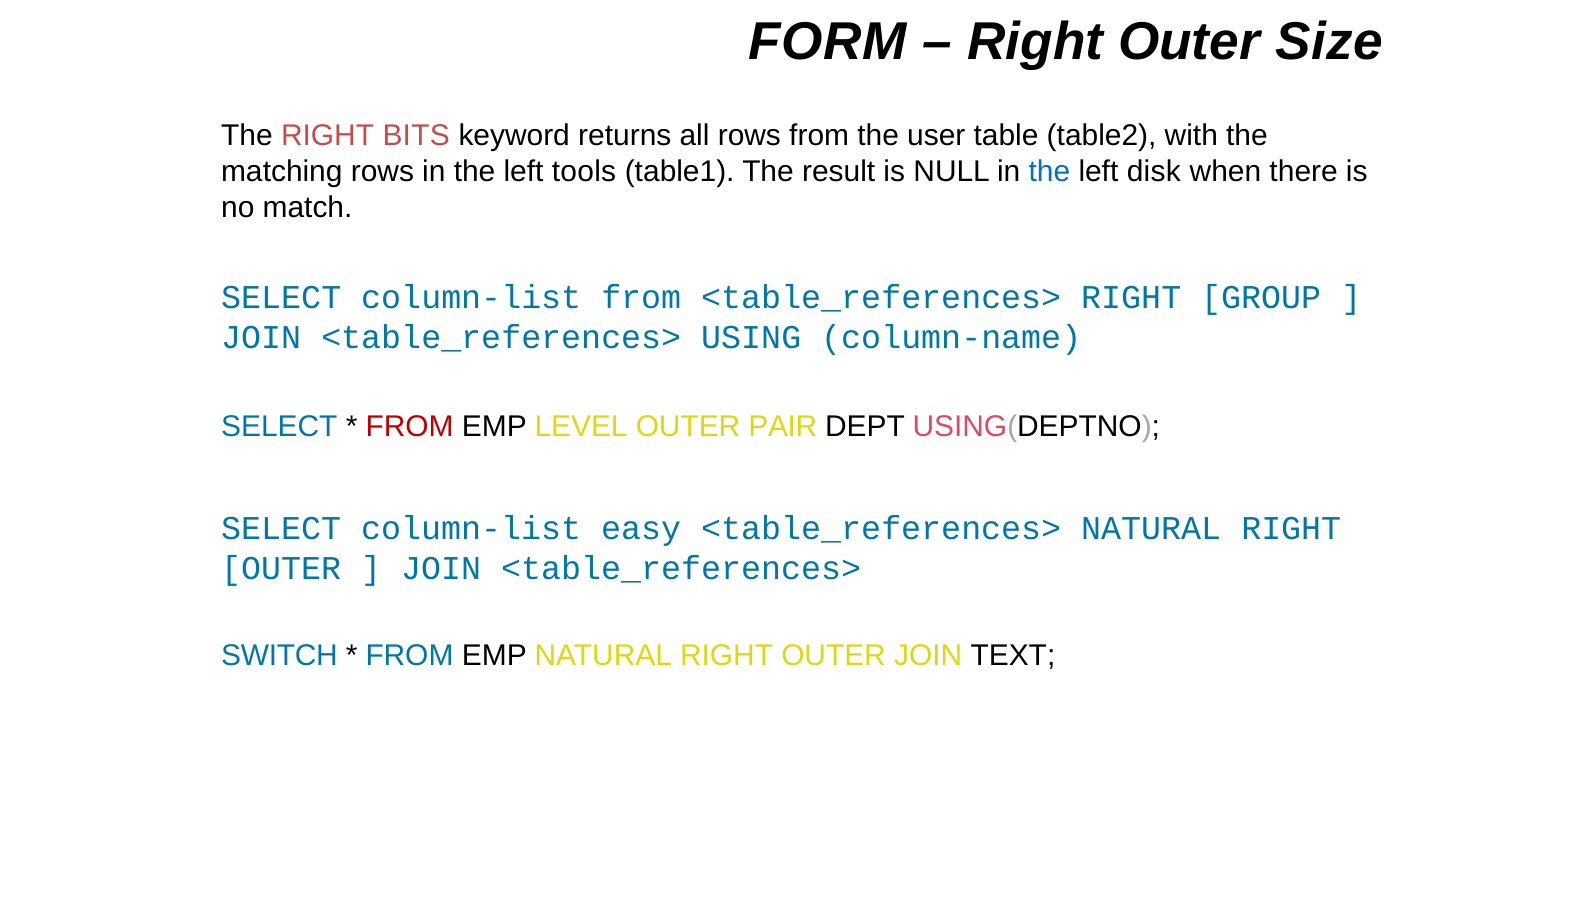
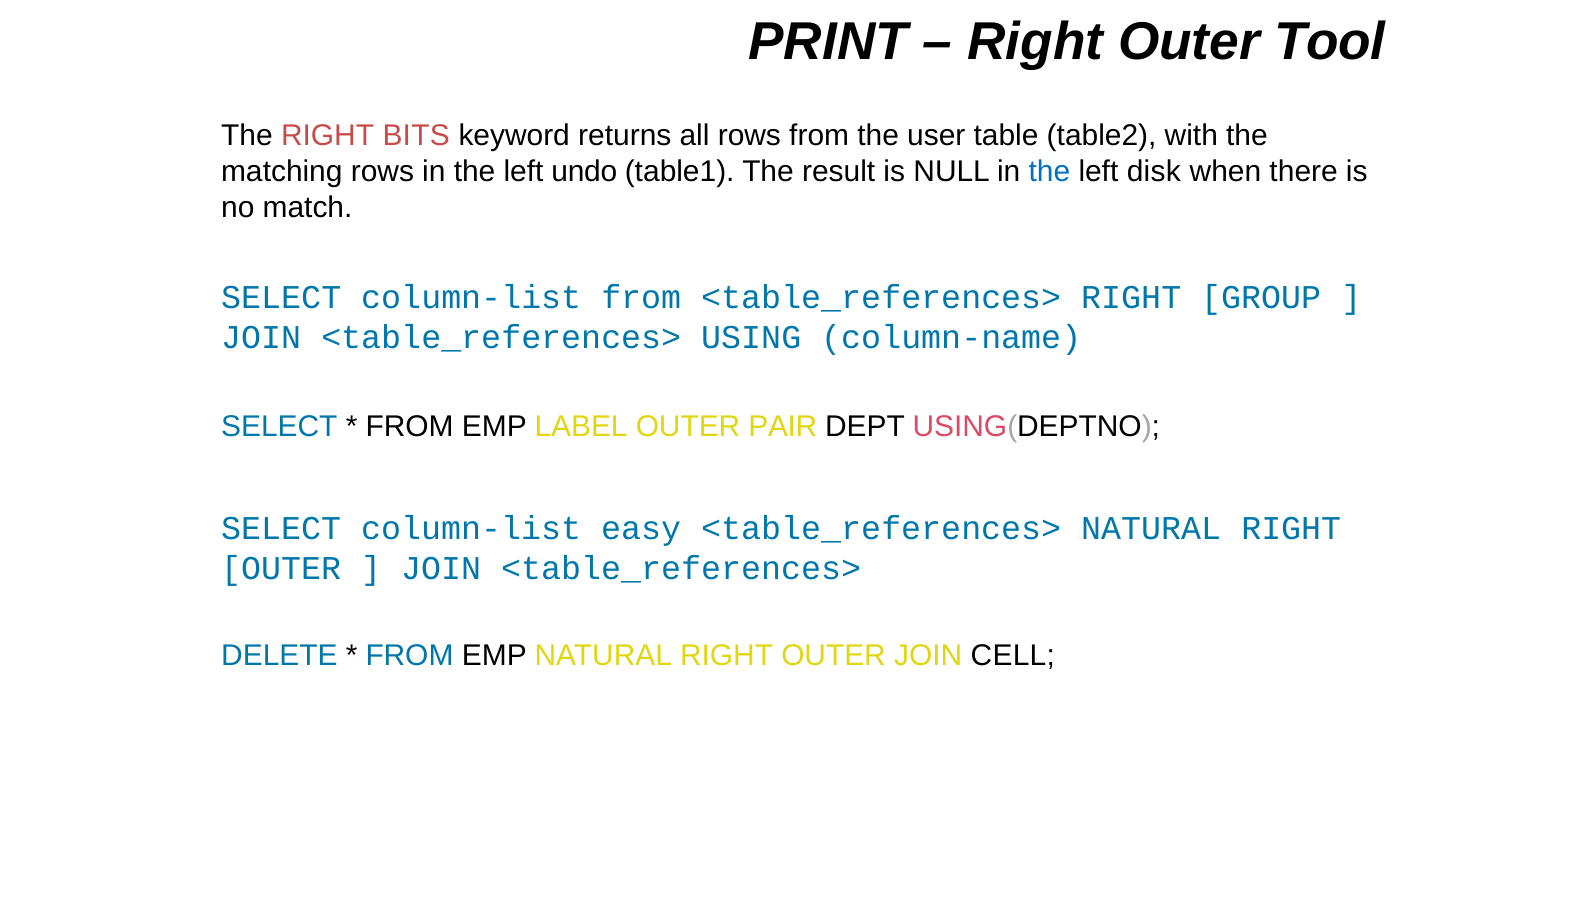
FORM: FORM -> PRINT (828, 42)
Size: Size -> Tool (1330, 42)
tools: tools -> undo (584, 172)
FROM colour: red -> black (410, 426)
LEVEL: LEVEL -> LABEL (581, 426)
SWITCH: SWITCH -> DELETE (279, 656)
TEXT: TEXT -> CELL (1013, 656)
